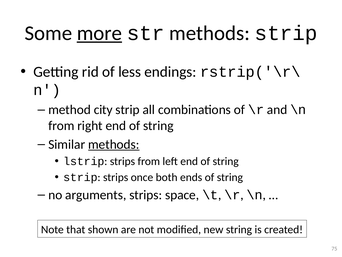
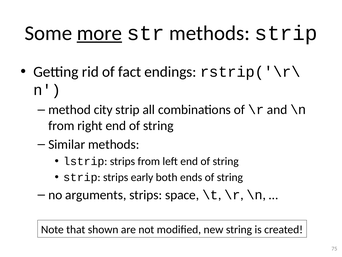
less: less -> fact (130, 72)
methods underline: present -> none (114, 144)
once: once -> early (142, 177)
